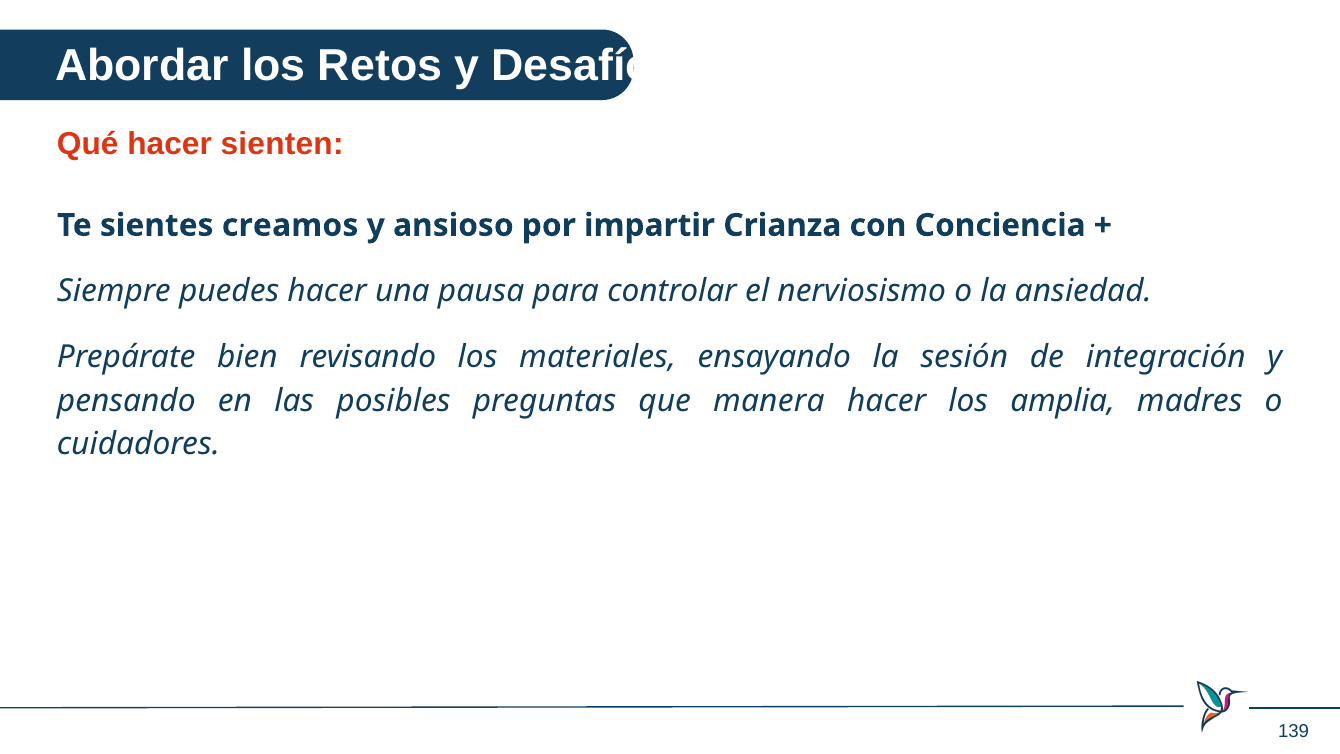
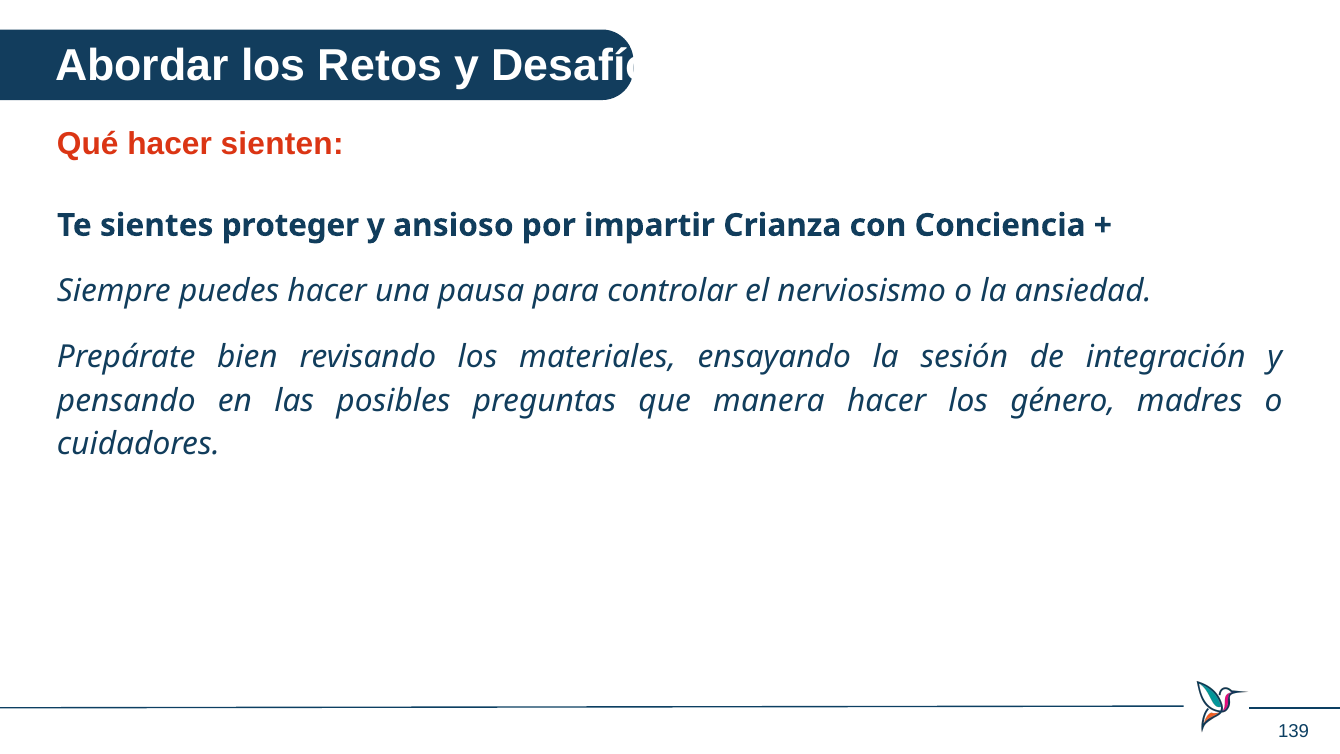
creamos: creamos -> proteger (290, 225)
amplia: amplia -> género (1063, 401)
